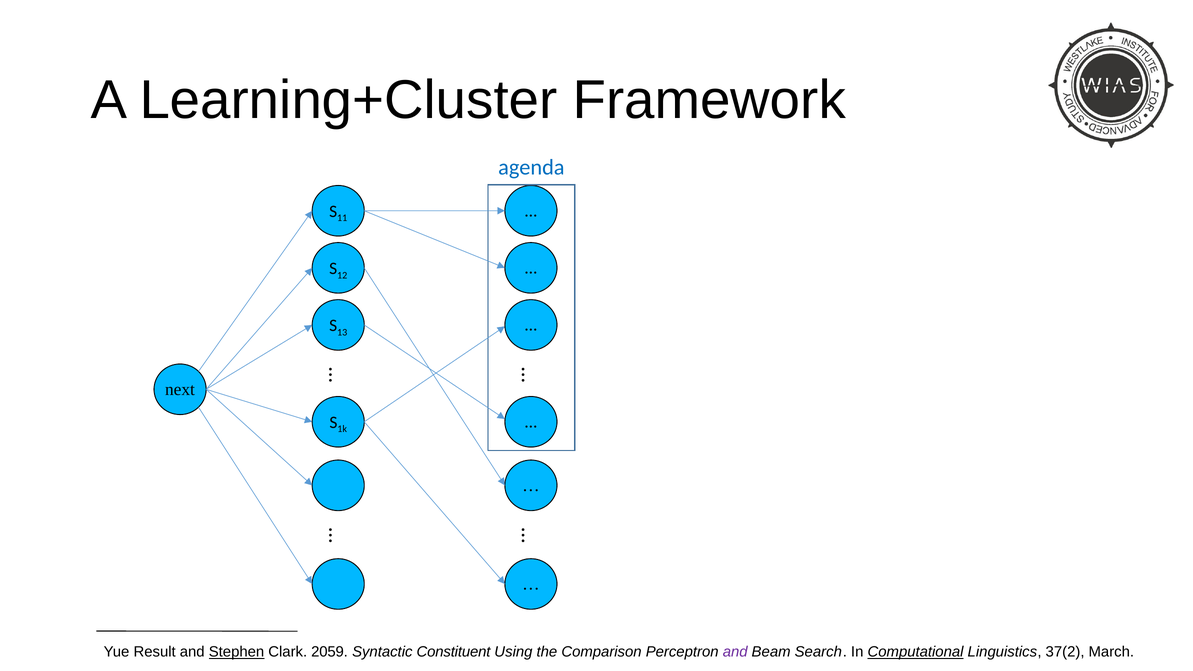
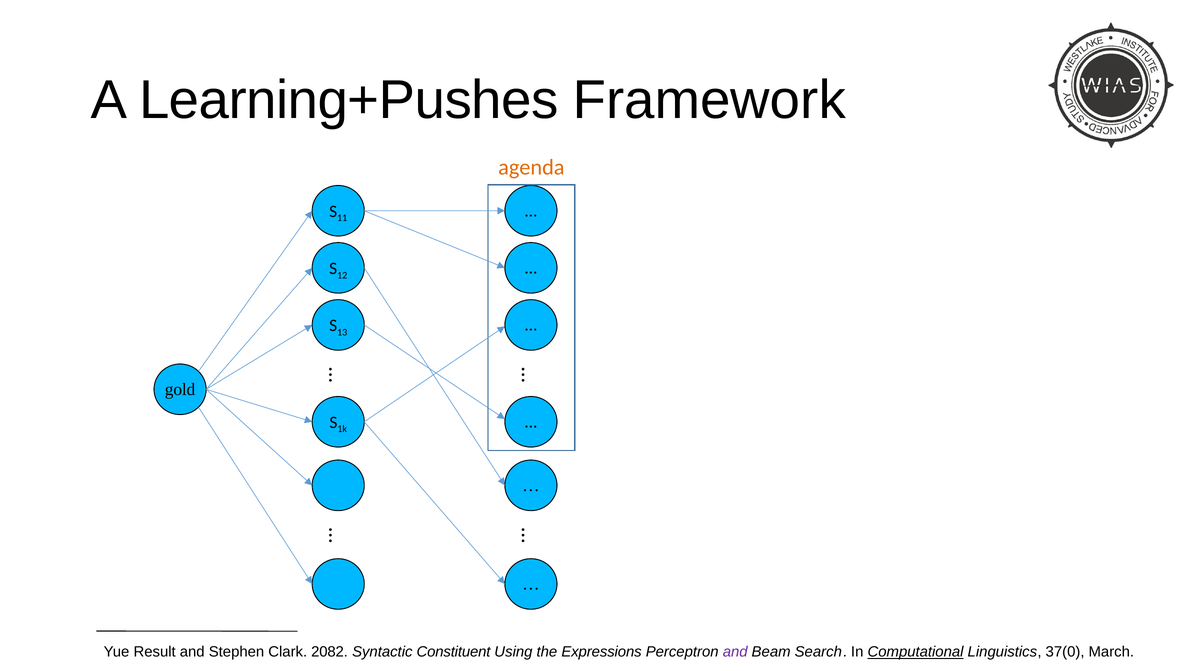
Learning+Cluster: Learning+Cluster -> Learning+Pushes (349, 100)
agenda colour: blue -> orange (531, 167)
next: next -> gold (180, 389)
Stephen underline: present -> none (237, 652)
2059: 2059 -> 2082 (330, 652)
Comparison: Comparison -> Expressions (602, 652)
37(2: 37(2 -> 37(0 (1065, 652)
